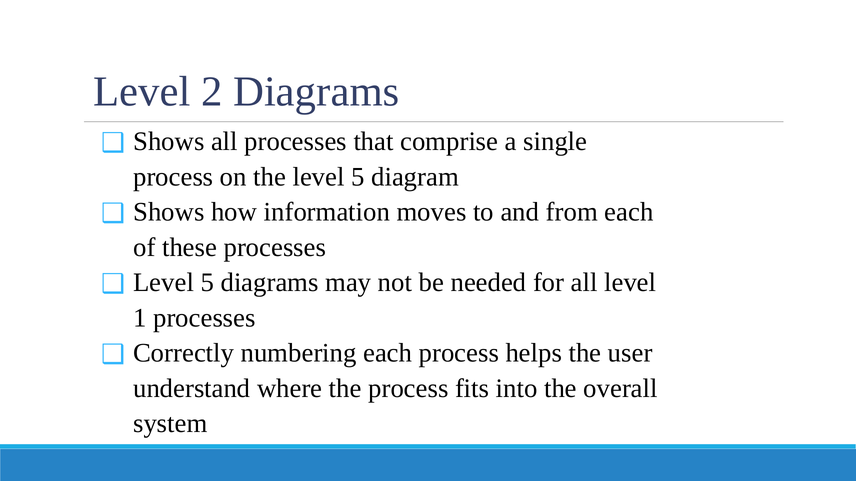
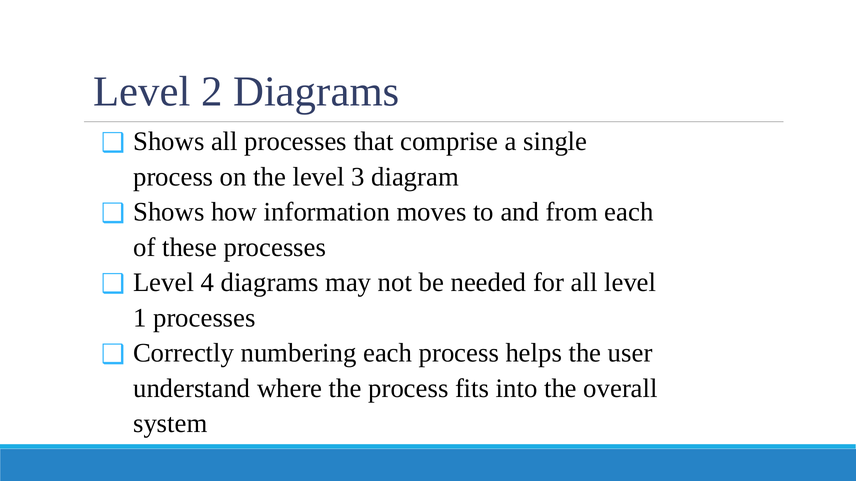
the level 5: 5 -> 3 (358, 177)
5: 5 -> 4 (207, 283)
